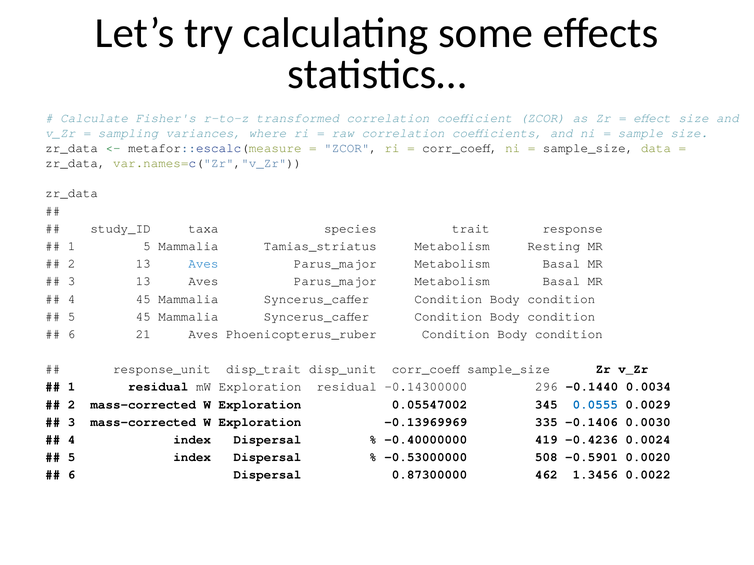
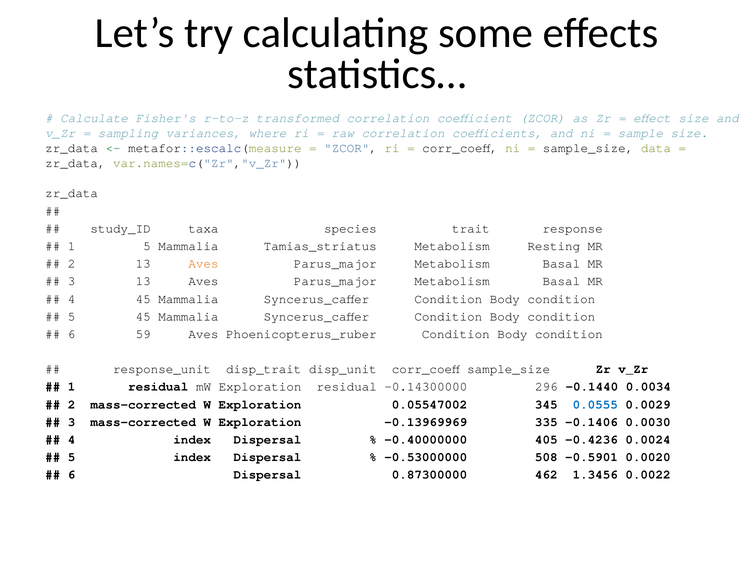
Aves colour: blue -> orange (203, 264)
21: 21 -> 59 (143, 334)
419: 419 -> 405 (546, 440)
